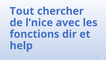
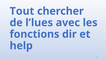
l’nice: l’nice -> l’lues (39, 23)
